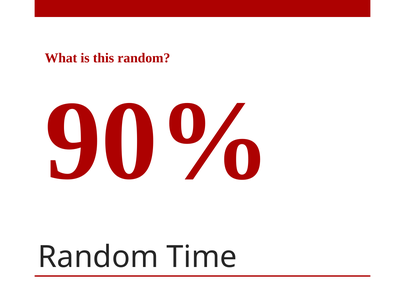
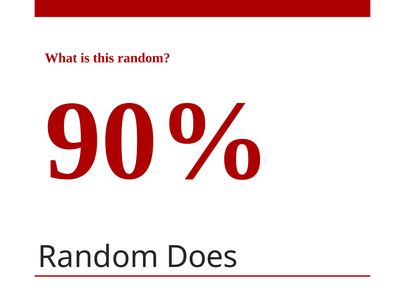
Time: Time -> Does (202, 256)
